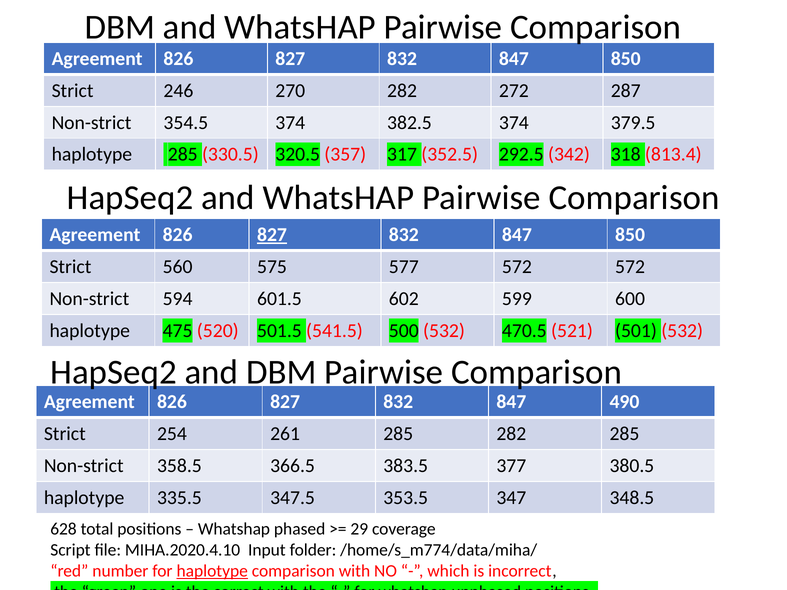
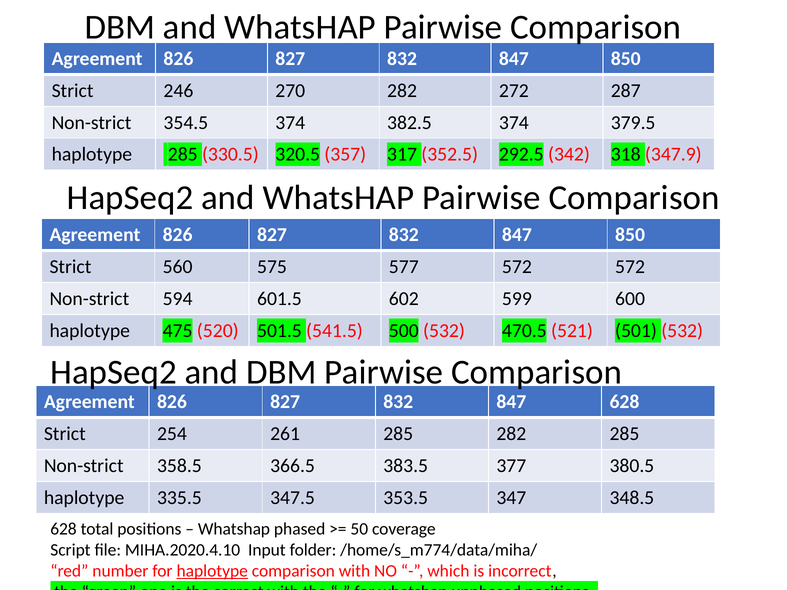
813.4: 813.4 -> 347.9 (673, 155)
827 underline: present -> none (272, 235)
847 490: 490 -> 628 (624, 402)
29: 29 -> 50 (359, 529)
